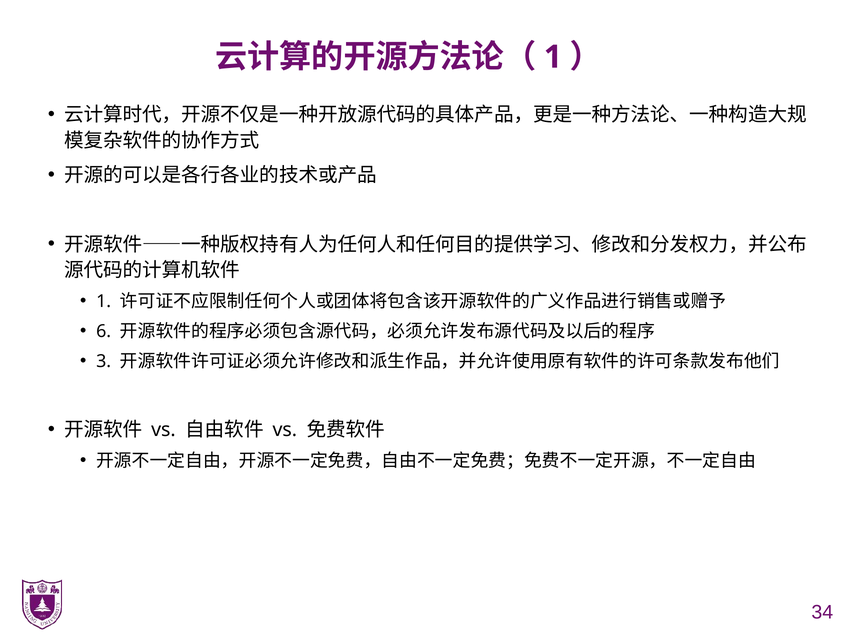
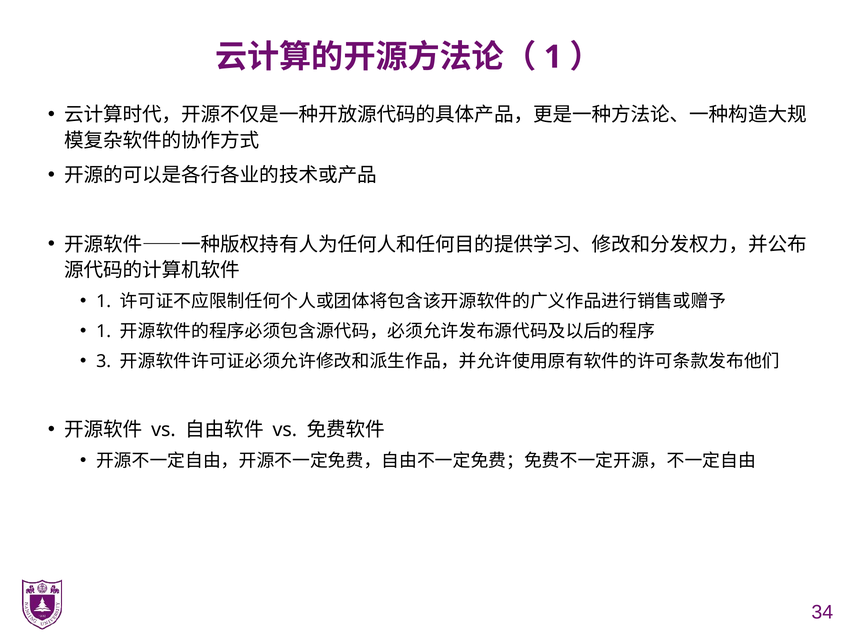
6: 6 -> 1 (104, 331)
